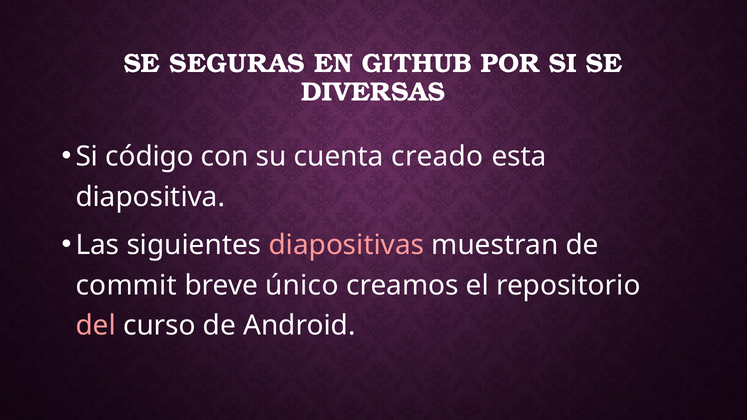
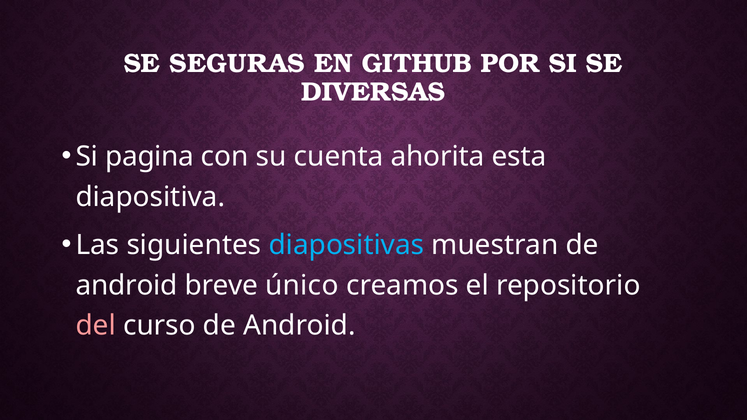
código: código -> pagina (150, 157)
creado: creado -> ahorita (438, 157)
diapositivas colour: pink -> light blue (346, 245)
commit: commit -> android (127, 285)
